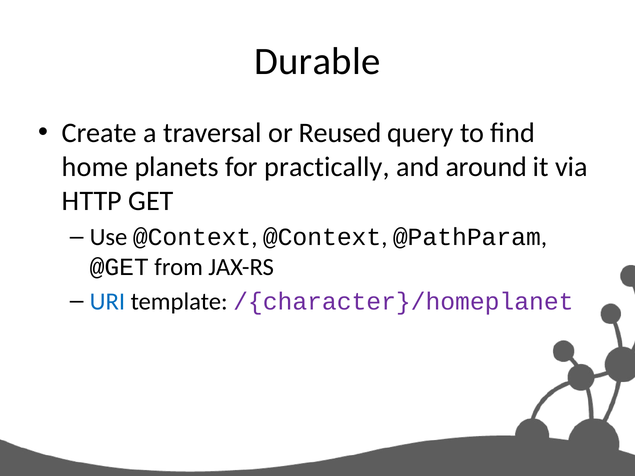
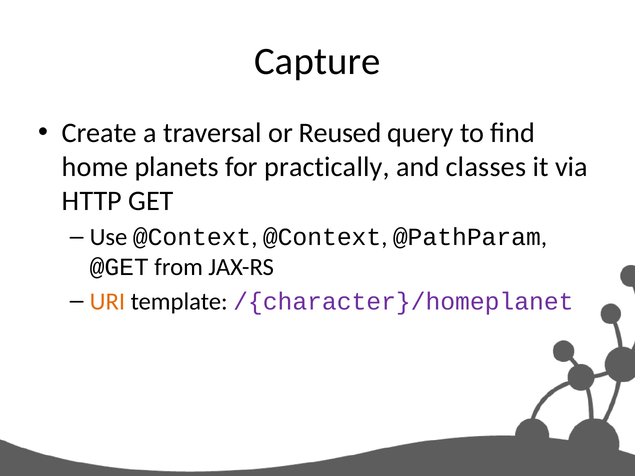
Durable: Durable -> Capture (317, 61)
around: around -> classes (486, 167)
URI colour: blue -> orange (107, 302)
